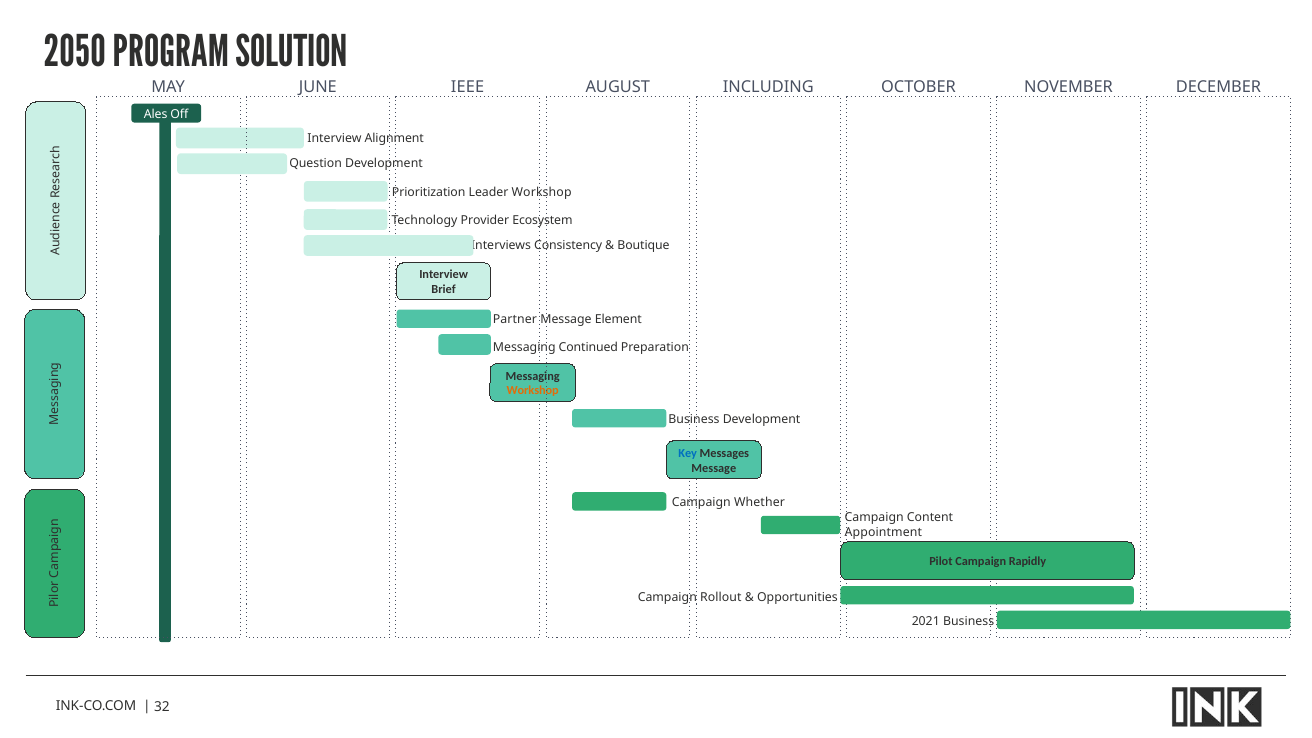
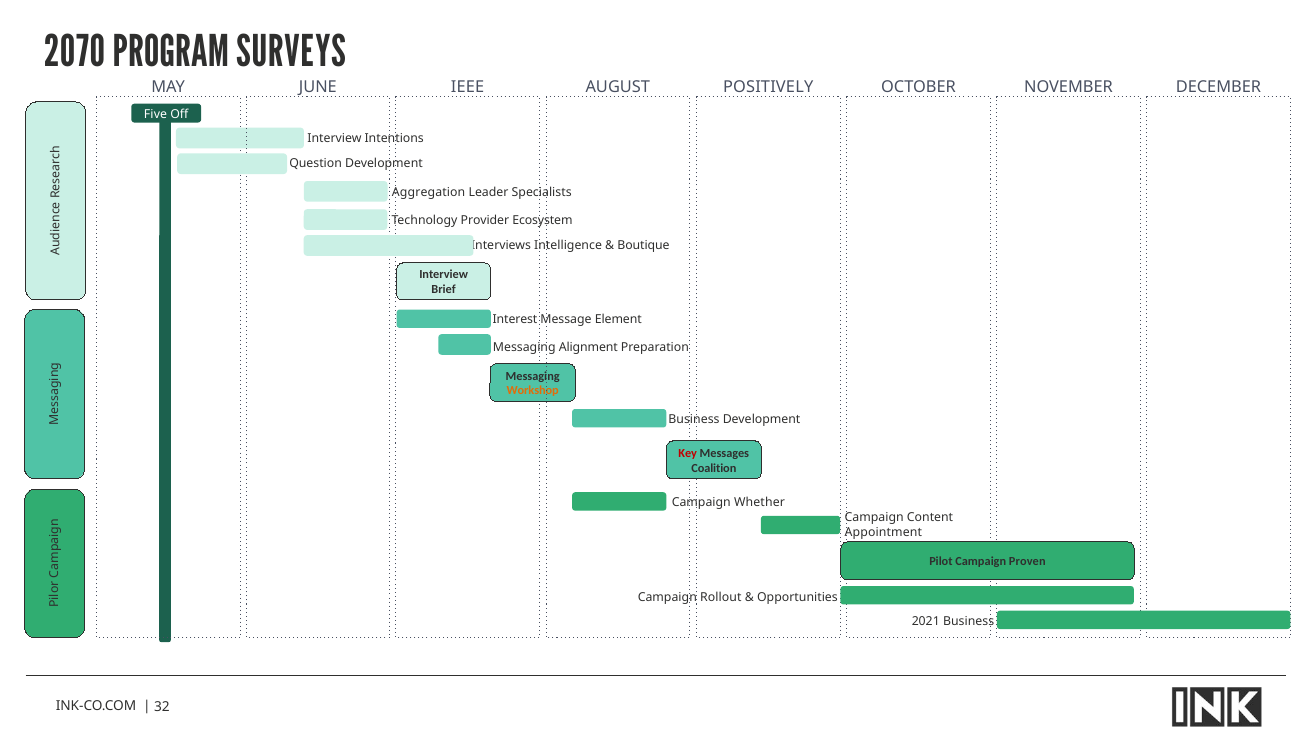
2050: 2050 -> 2070 (74, 52)
SOLUTION: SOLUTION -> SURVEYS (291, 52)
INCLUDING: INCLUDING -> POSITIVELY (768, 87)
Ales: Ales -> Five (156, 114)
Alignment: Alignment -> Intentions (394, 138)
Prioritization: Prioritization -> Aggregation (429, 192)
Leader Workshop: Workshop -> Specialists (542, 192)
Consistency: Consistency -> Intelligence (568, 245)
Partner: Partner -> Interest (515, 320)
Continued: Continued -> Alignment (588, 347)
Key colour: blue -> red (688, 453)
Message: Message -> Coalition (714, 468)
Rapidly: Rapidly -> Proven (1027, 562)
